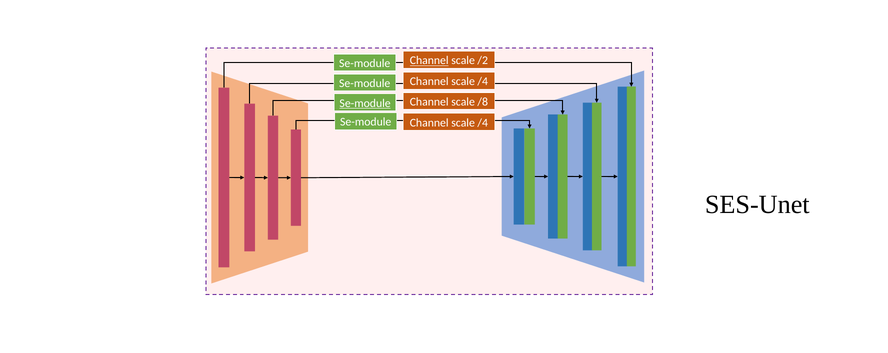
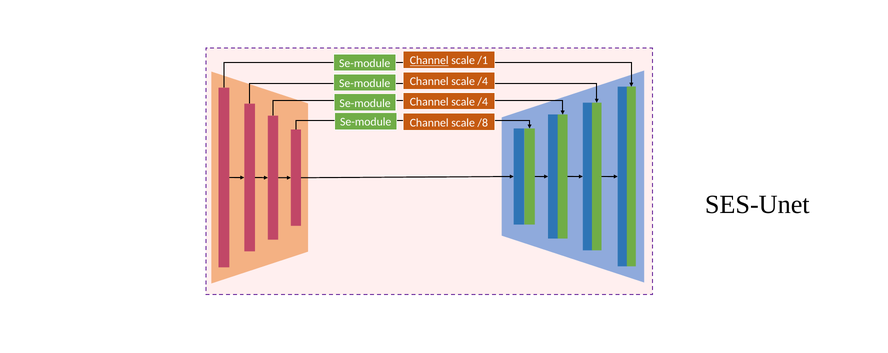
/2: /2 -> /1 (483, 60)
/8: /8 -> /4 (483, 102)
Se-module underline: present -> none (365, 103)
/4: /4 -> /8 (483, 122)
